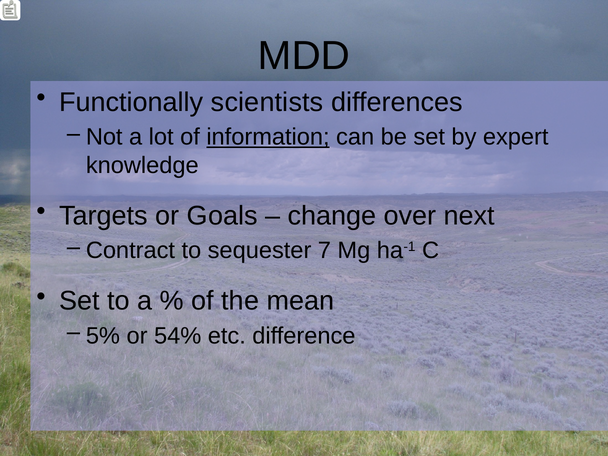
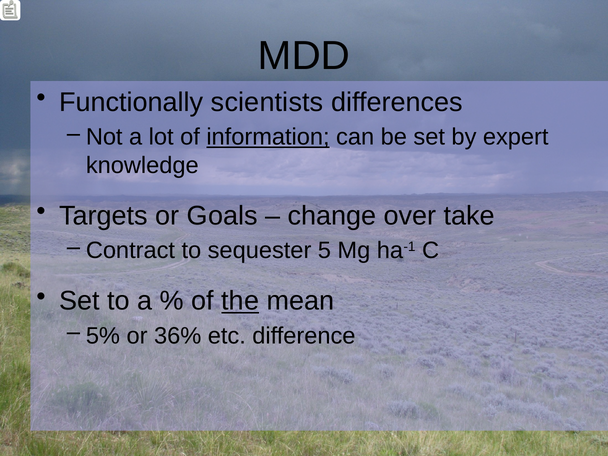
next: next -> take (469, 216)
7: 7 -> 5 (324, 251)
the underline: none -> present (240, 301)
54%: 54% -> 36% (178, 336)
